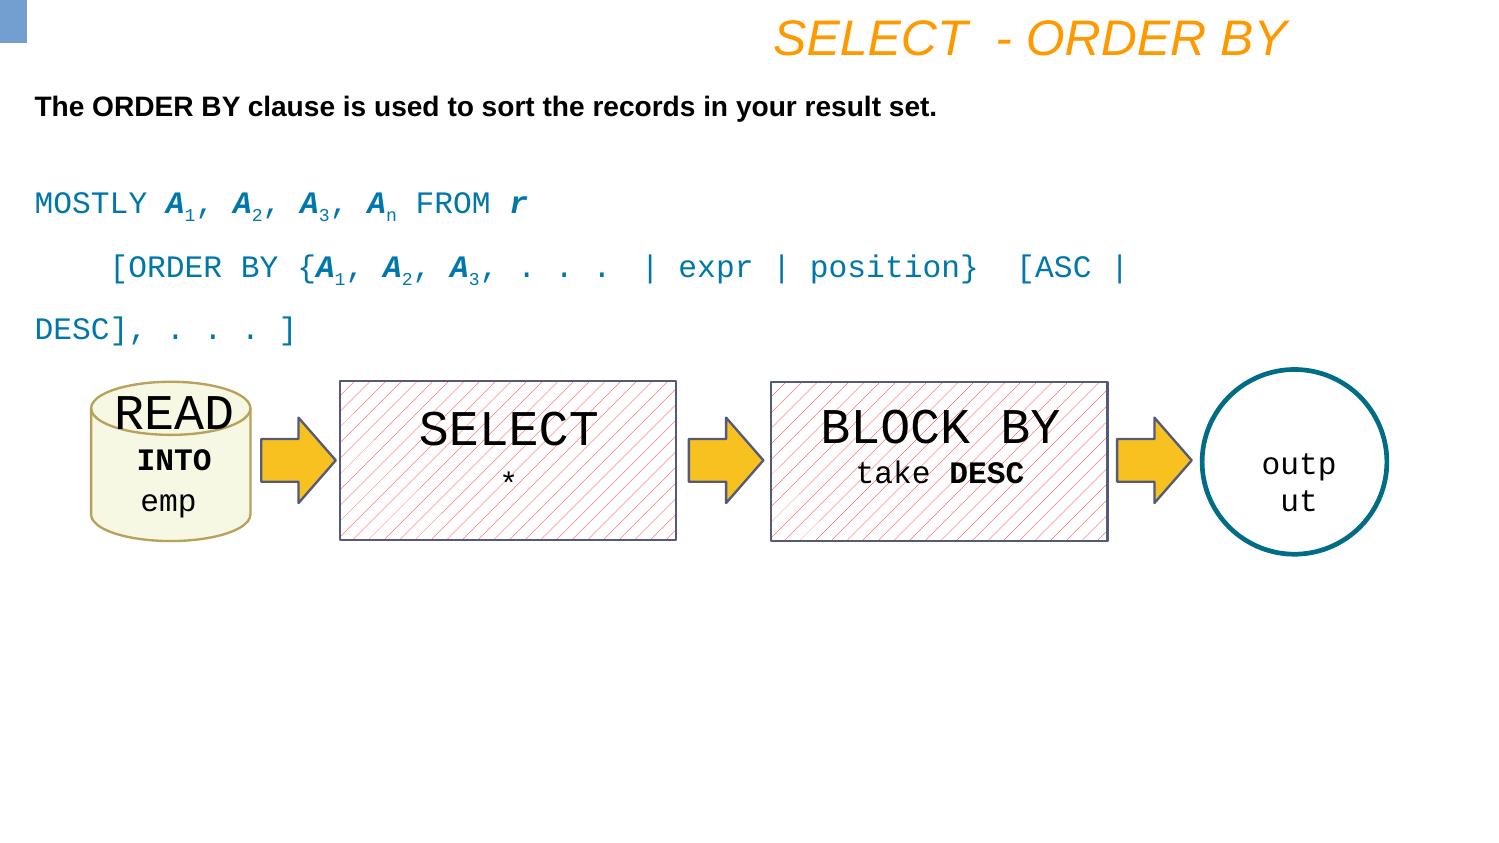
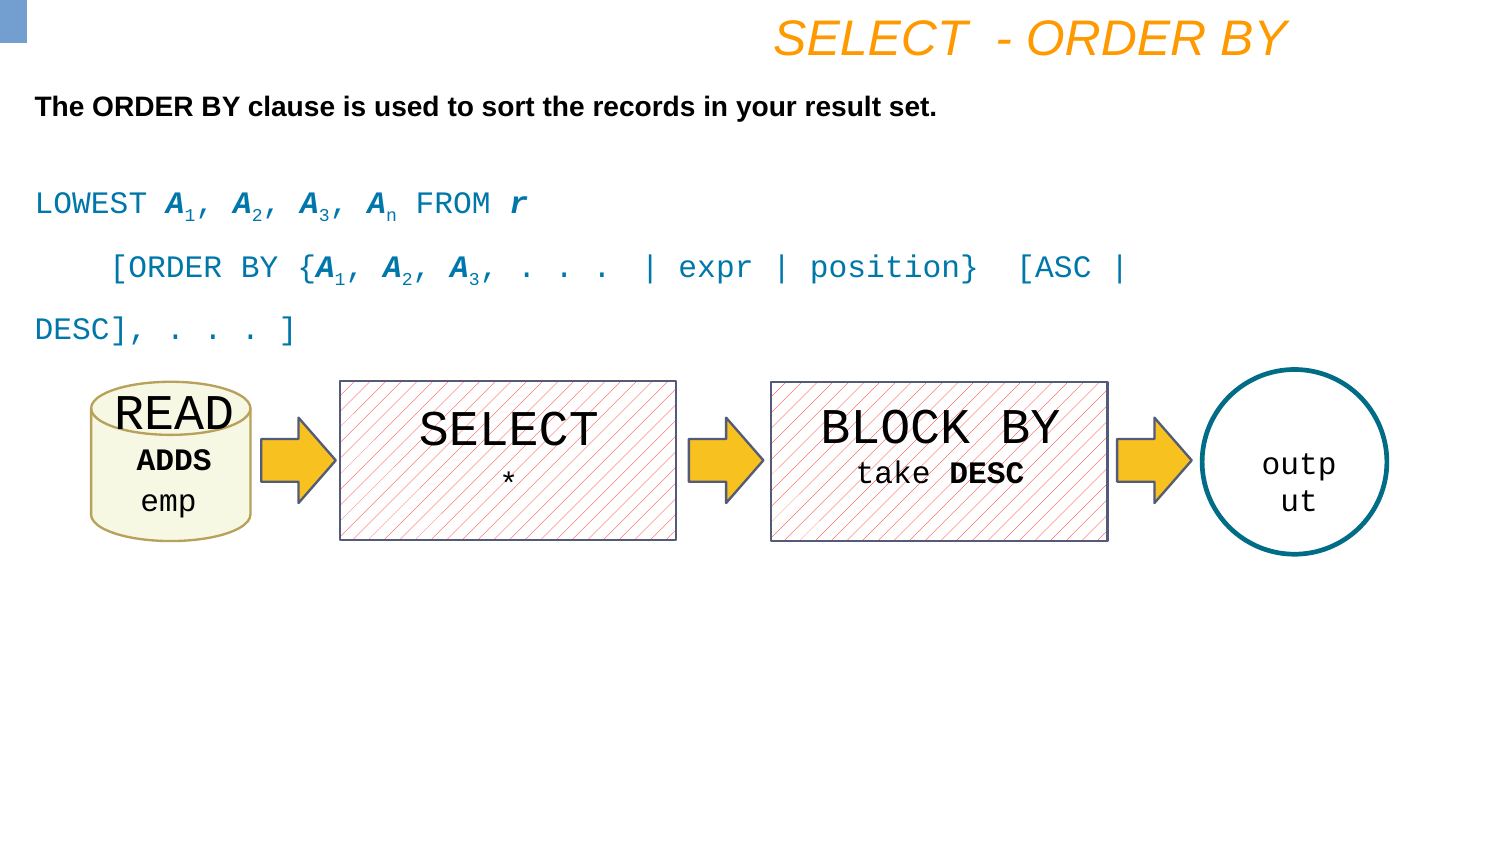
MOSTLY: MOSTLY -> LOWEST (91, 204)
INTO: INTO -> ADDS (174, 461)
